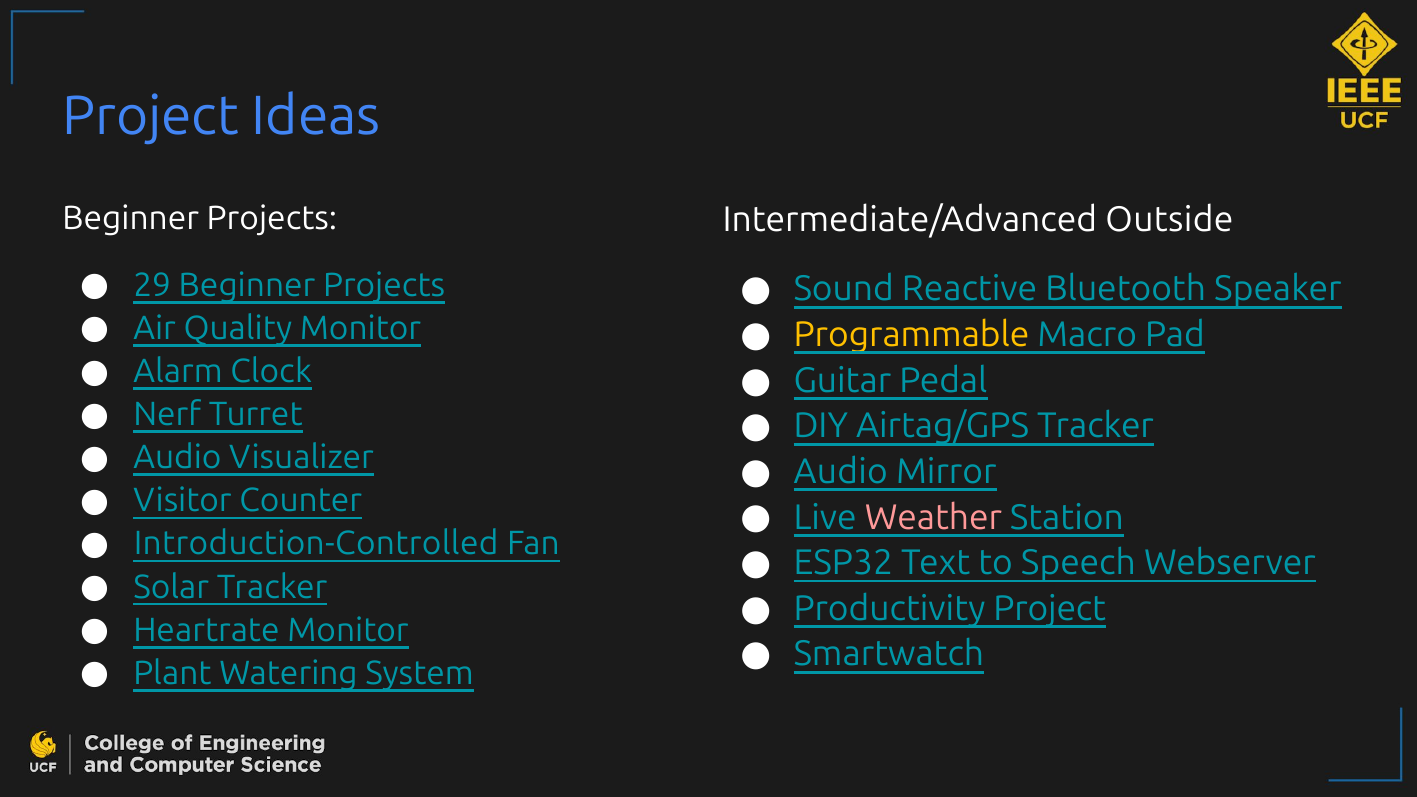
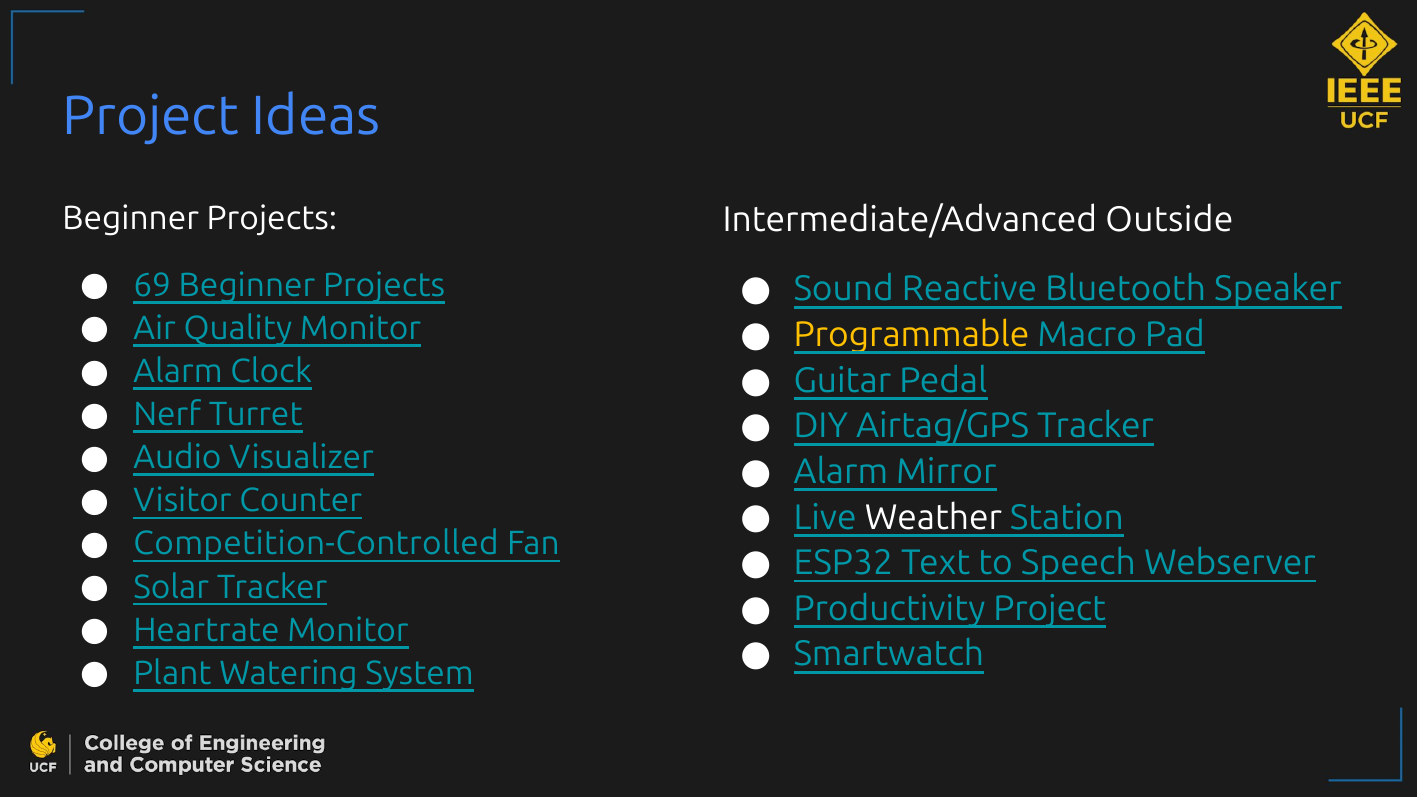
29: 29 -> 69 (152, 285)
Audio: Audio -> Alarm (841, 472)
Weather colour: pink -> white (933, 517)
Introduction-Controlled: Introduction-Controlled -> Competition-Controlled (316, 544)
